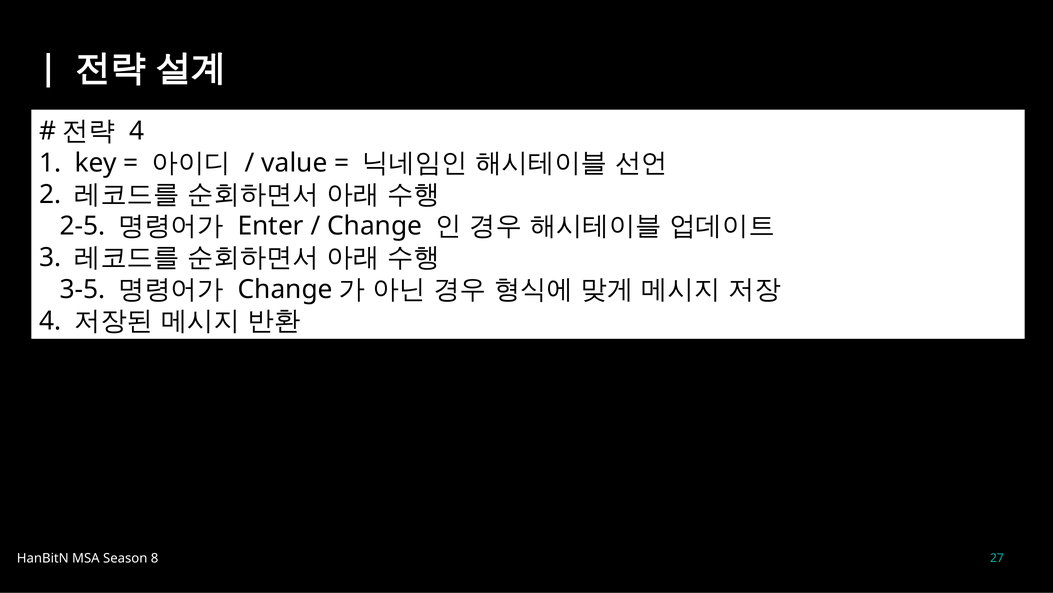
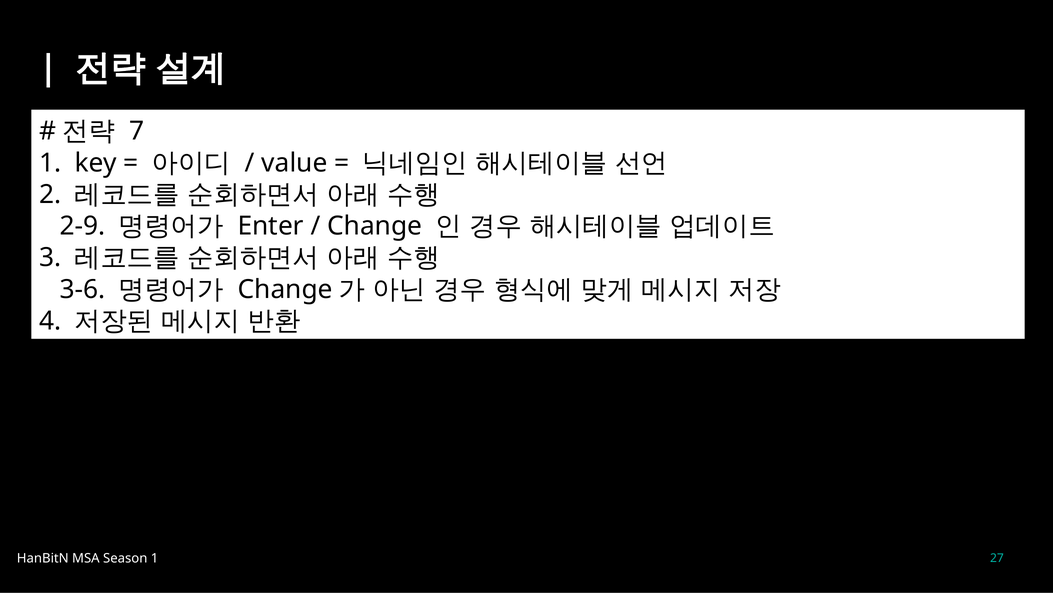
4: 4 -> 7 (137, 131)
2-5: 2-5 -> 2-9 (82, 226)
3-5: 3-5 -> 3-6 (82, 289)
8: 8 -> 1 (155, 558)
